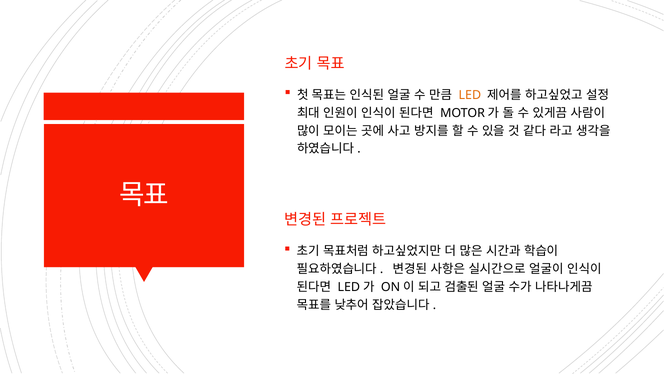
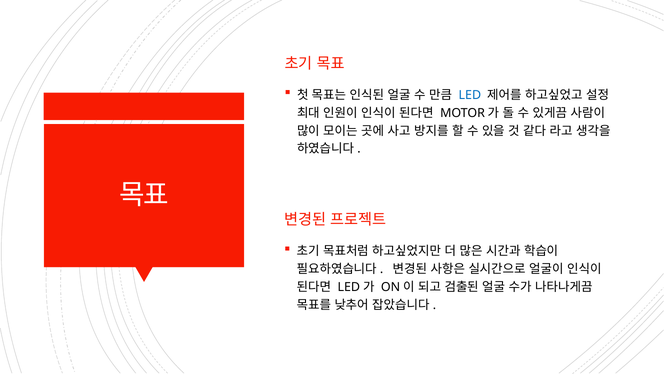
LED colour: orange -> blue (470, 95)
